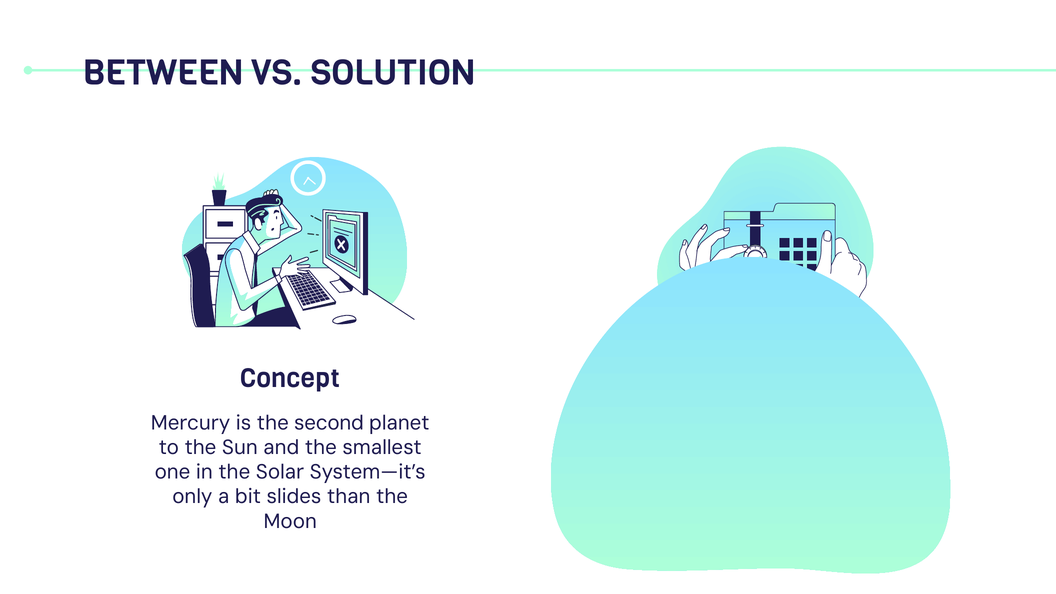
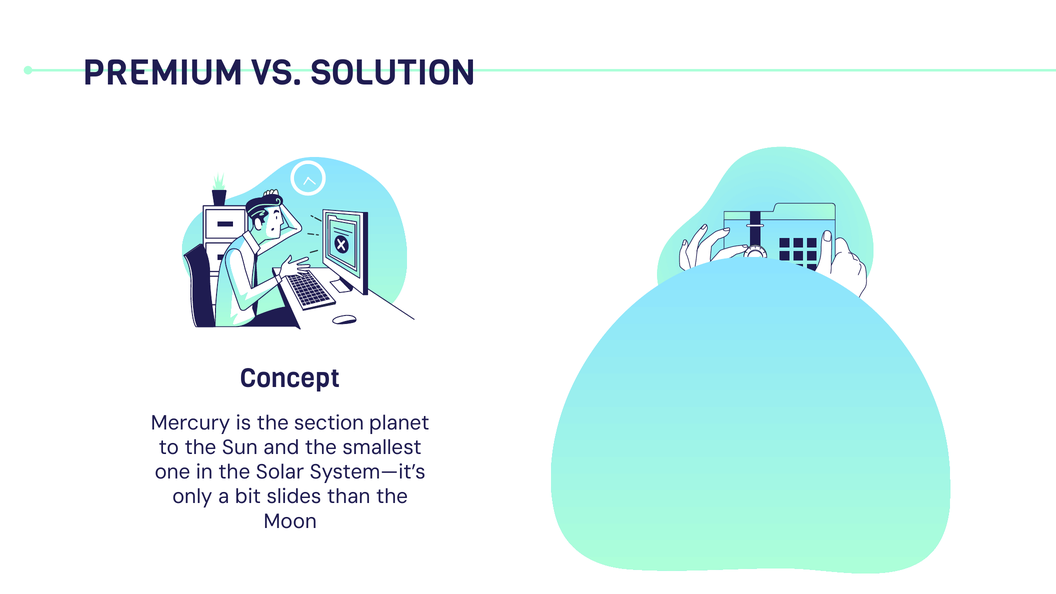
BETWEEN: BETWEEN -> PREMIUM (163, 73)
Mercury is the second: second -> section (329, 423)
